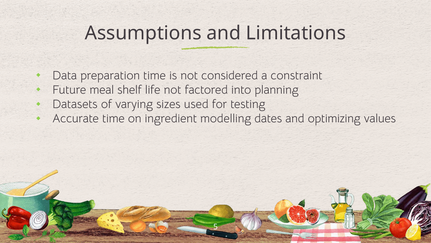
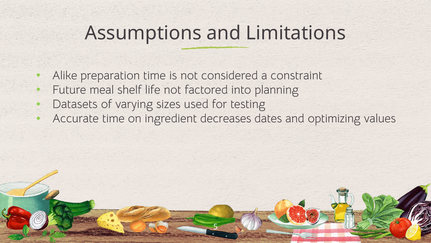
Data: Data -> Alike (65, 75)
modelling: modelling -> decreases (226, 118)
